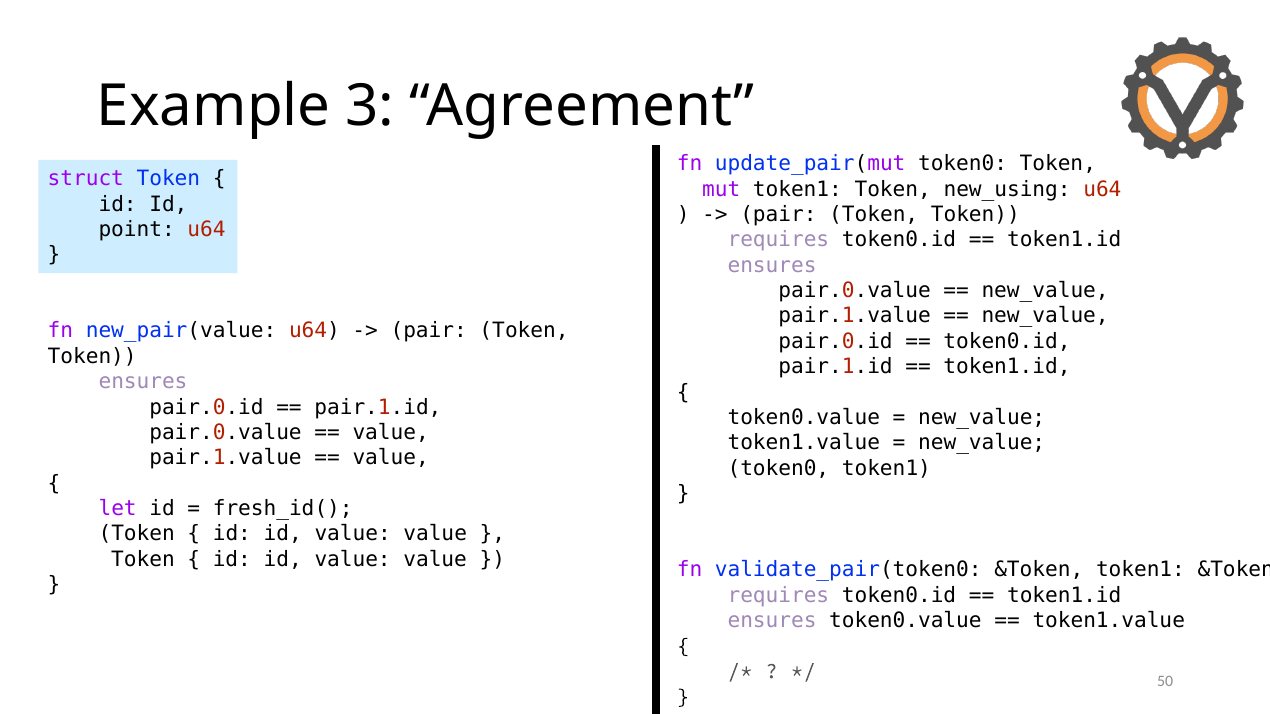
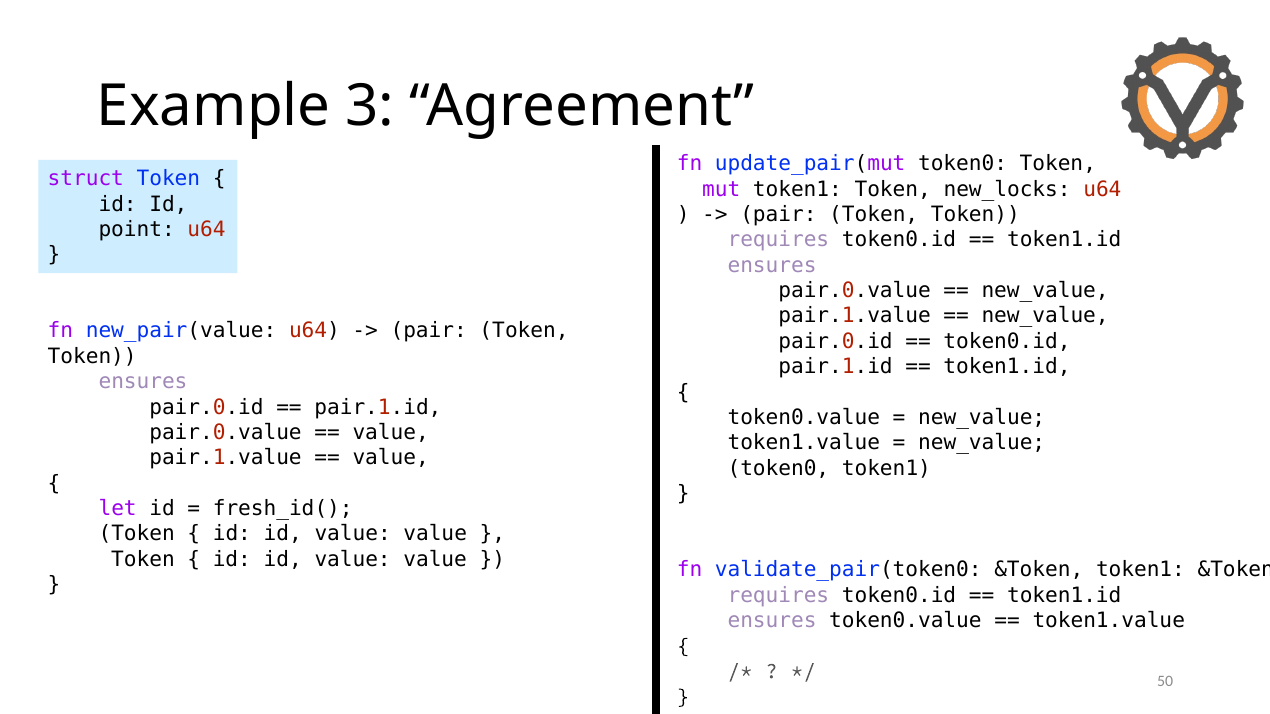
new_using: new_using -> new_locks (1007, 189)
